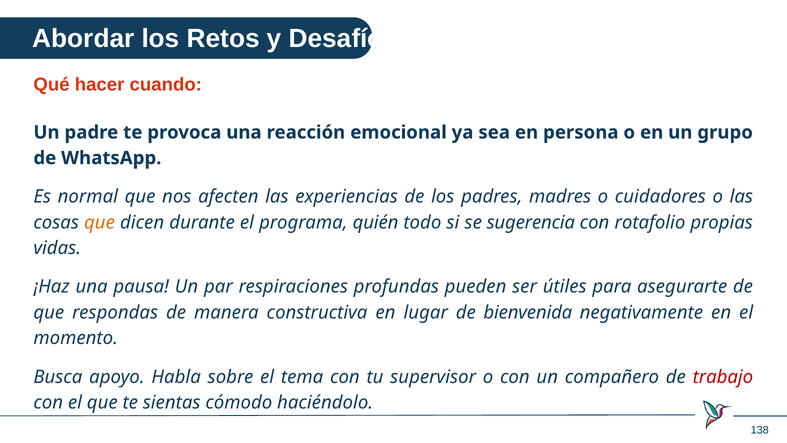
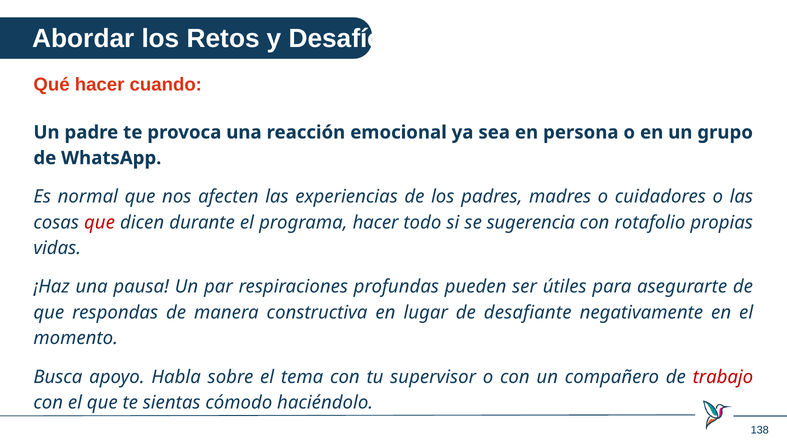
que colour: orange -> red (100, 222)
programa quién: quién -> hacer (376, 222)
bienvenida: bienvenida -> desafiante (528, 312)
